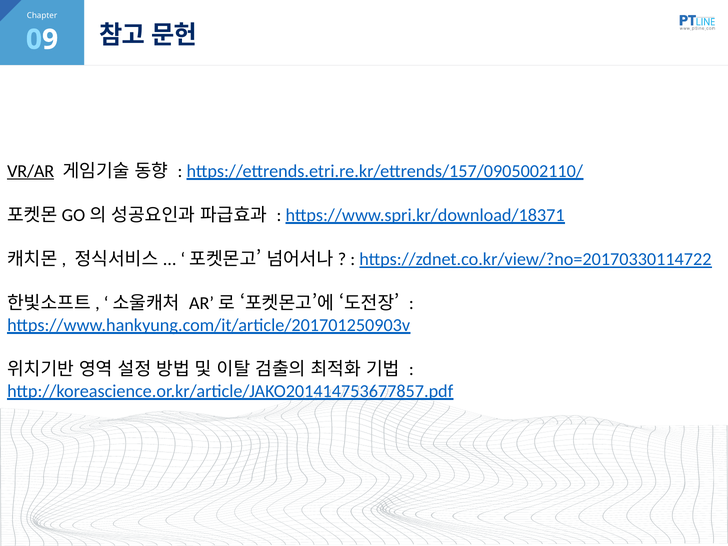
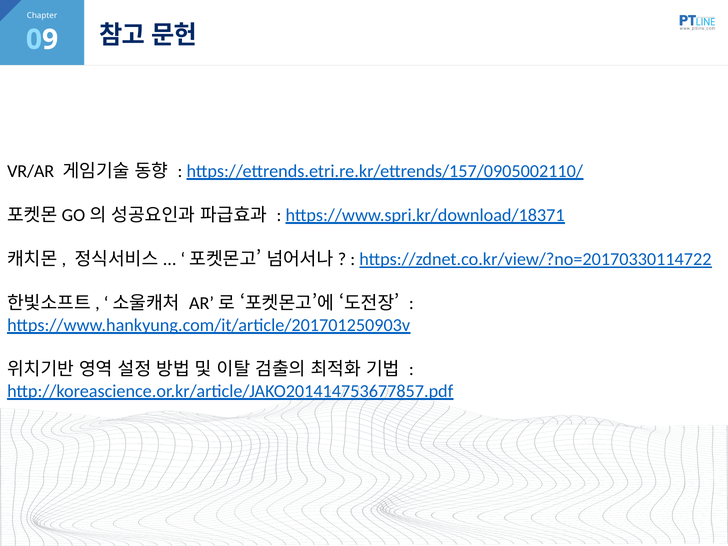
VR/AR underline: present -> none (31, 171)
